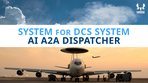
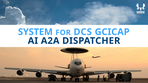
DCS SYSTEM: SYSTEM -> GCICAP (112, 32)
